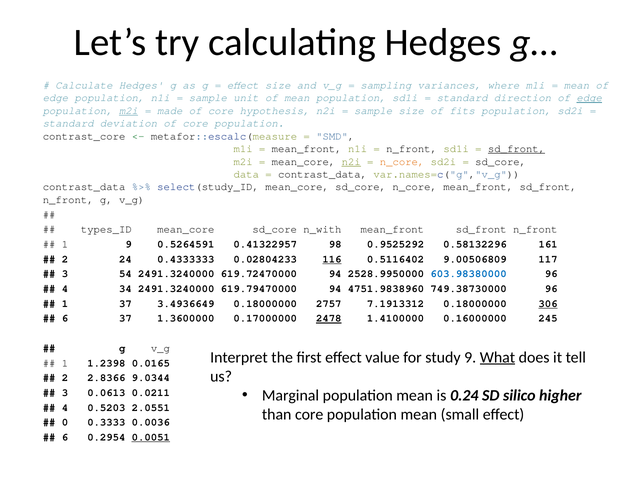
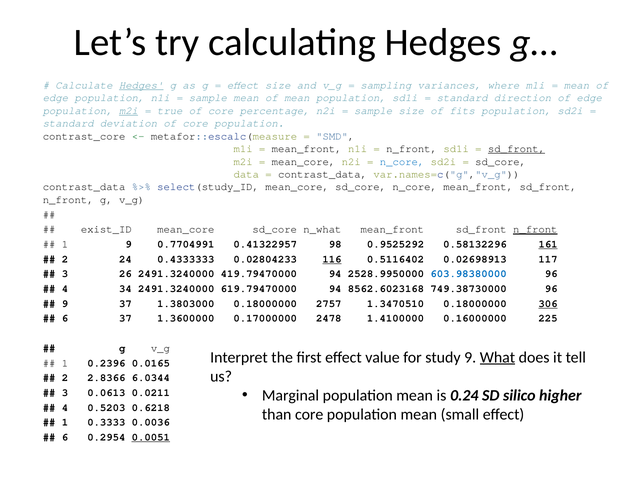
Hedges underline: none -> present (141, 85)
sample unit: unit -> mean (246, 98)
edge underline: present -> none (589, 98)
made: made -> true (170, 111)
hypothesis: hypothesis -> percentage (275, 111)
n2i underline: present -> none (351, 162)
n_core colour: orange -> blue (402, 162)
types_ID: types_ID -> exist_ID (106, 229)
n_with: n_with -> n_what (322, 229)
n_front underline: none -> present (535, 229)
0.5264591: 0.5264591 -> 0.7704991 (186, 244)
161 underline: none -> present (548, 244)
9.00506809: 9.00506809 -> 0.02698913 (475, 259)
54: 54 -> 26 (125, 274)
619.72470000: 619.72470000 -> 419.79470000 (259, 274)
4751.9838960: 4751.9838960 -> 8562.6023168 (386, 289)
1: 1 -> 9 (65, 304)
3.4936649: 3.4936649 -> 1.3803000 (186, 304)
7.1913312: 7.1913312 -> 1.3470510 (395, 304)
2478 underline: present -> none (329, 318)
245: 245 -> 225 (548, 318)
1.2398: 1.2398 -> 0.2396 (106, 363)
9.0344: 9.0344 -> 6.0344 (151, 378)
2.0551: 2.0551 -> 0.6218 (151, 408)
0: 0 -> 1 (65, 422)
